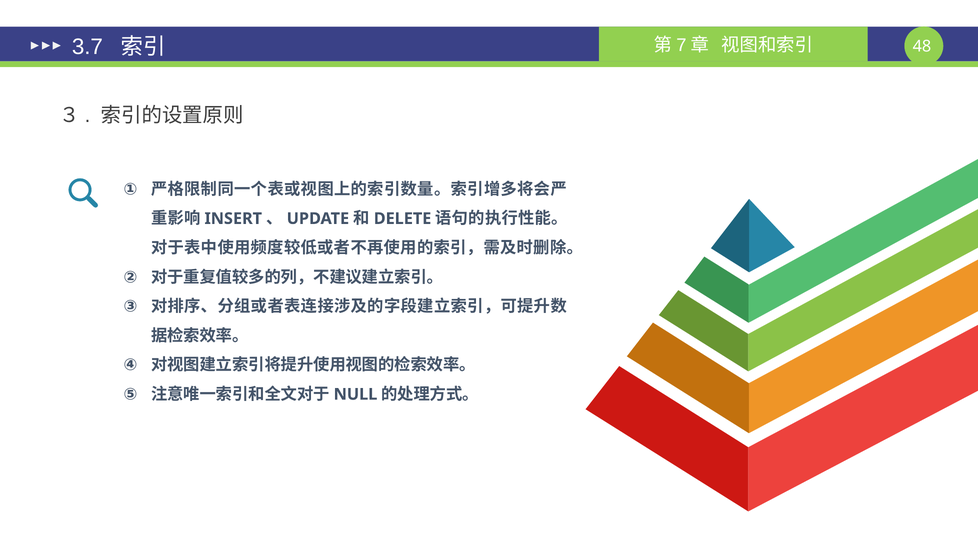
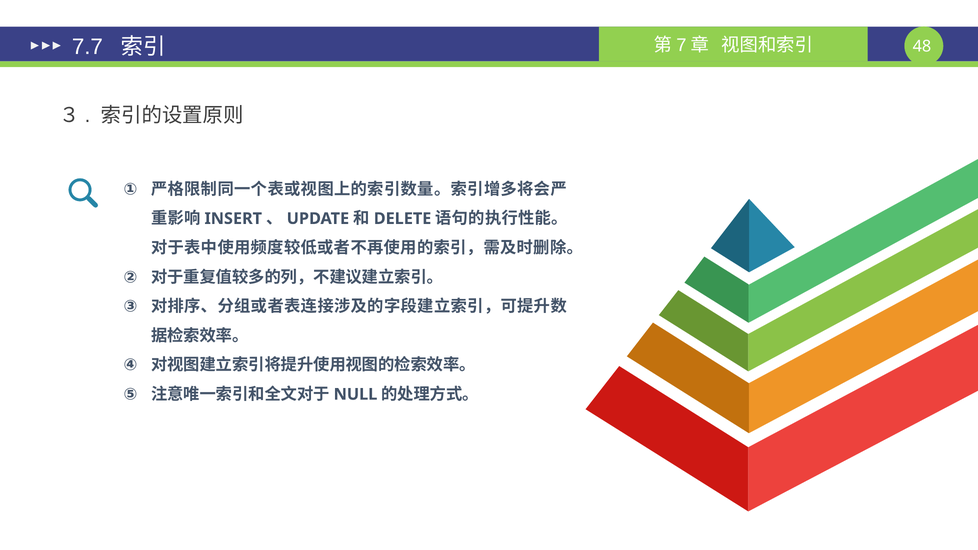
3.7: 3.7 -> 7.7 (87, 47)
